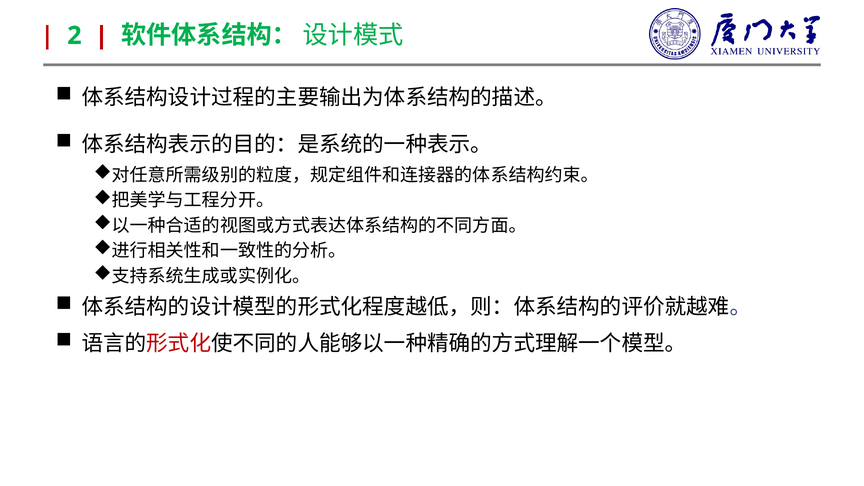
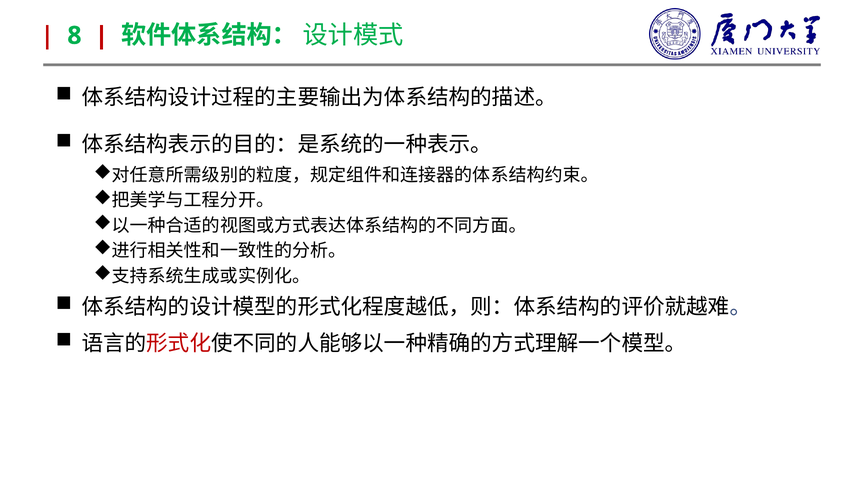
2: 2 -> 8 (74, 36)
